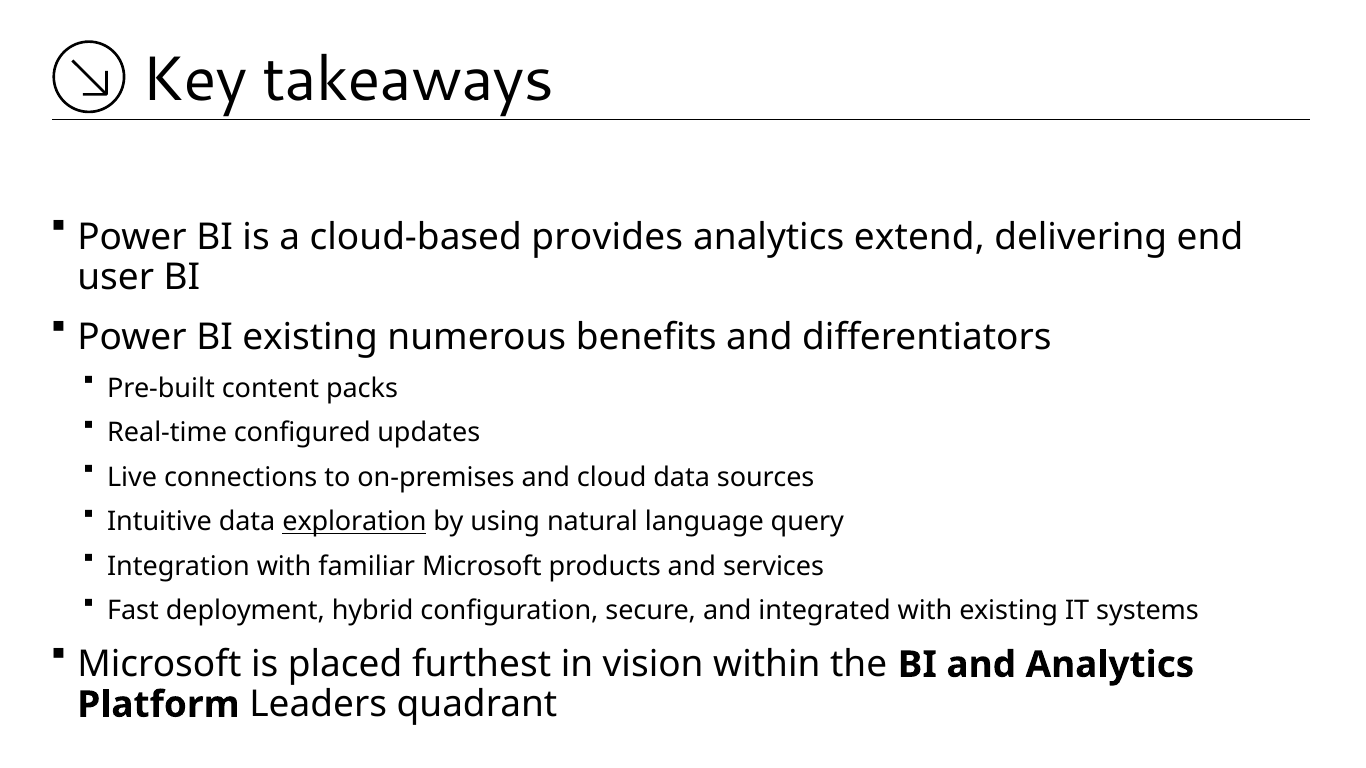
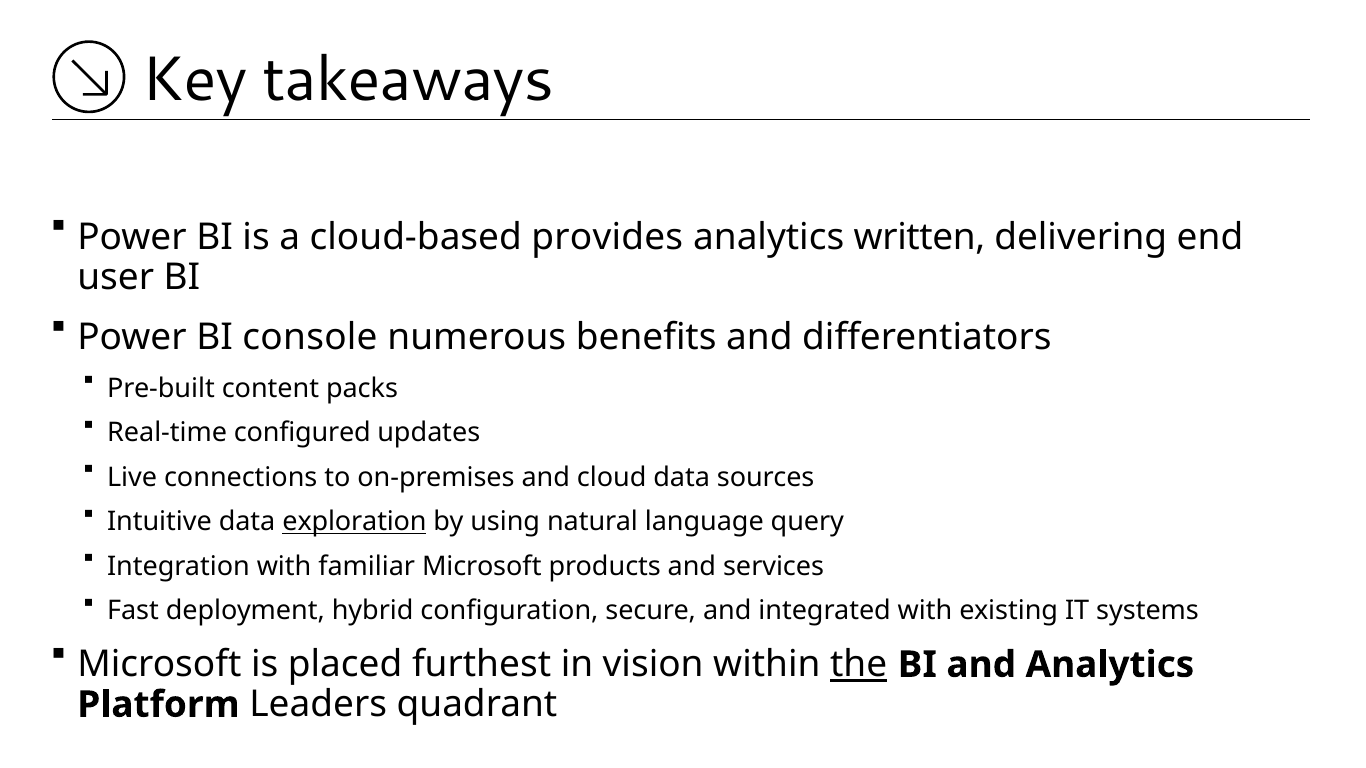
extend: extend -> written (920, 237)
BI existing: existing -> console (310, 337)
the underline: none -> present (859, 665)
